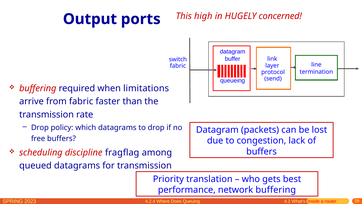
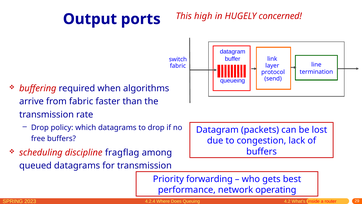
limitations: limitations -> algorithms (146, 88)
translation: translation -> forwarding (209, 179)
network buffering: buffering -> operating (276, 190)
